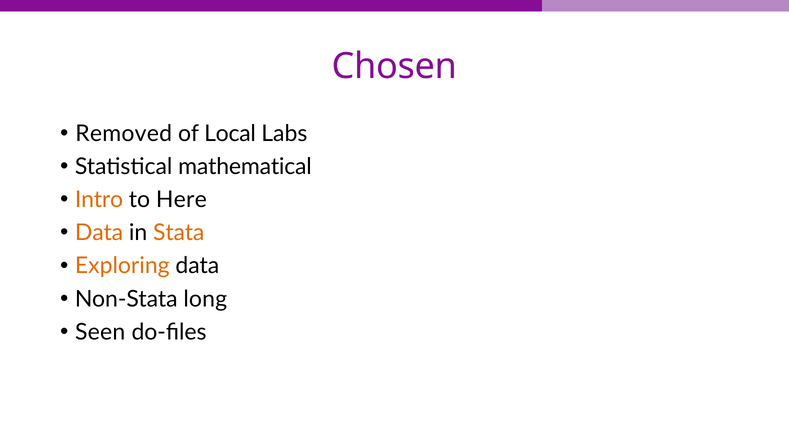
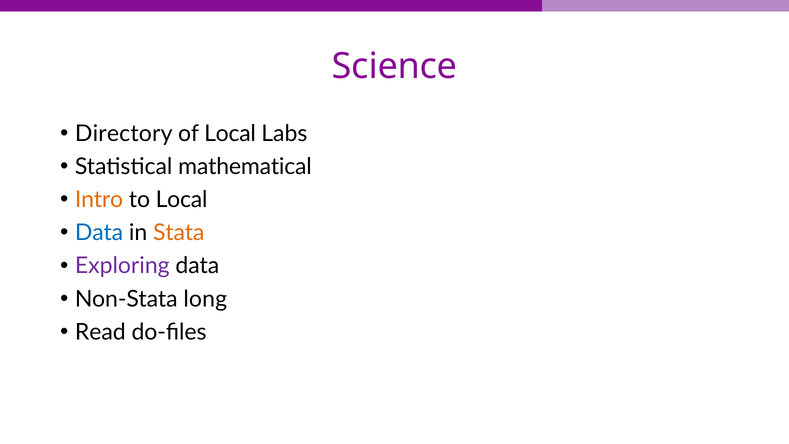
Chosen: Chosen -> Science (395, 66)
Removed: Removed -> Directory (124, 133)
to Here: Here -> Local (182, 200)
Data colour: orange -> blue (99, 233)
Exploring colour: orange -> purple (122, 266)
Seen: Seen -> Read (100, 332)
